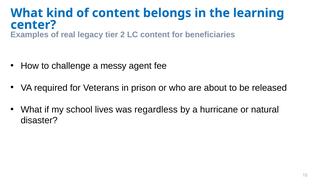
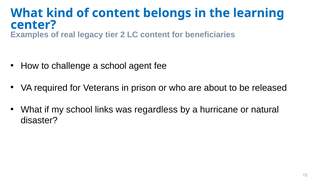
a messy: messy -> school (113, 66)
lives: lives -> links (104, 110)
